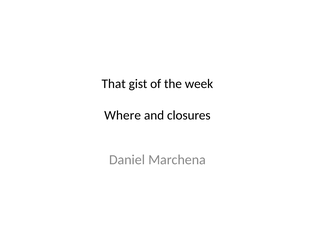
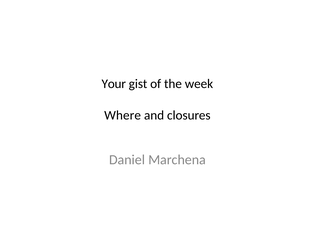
That: That -> Your (114, 84)
